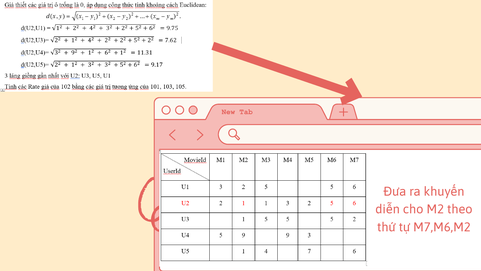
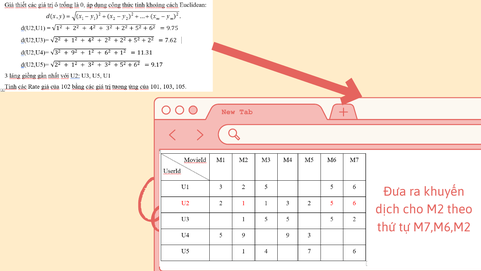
diễn: diễn -> dịch (387, 209)
